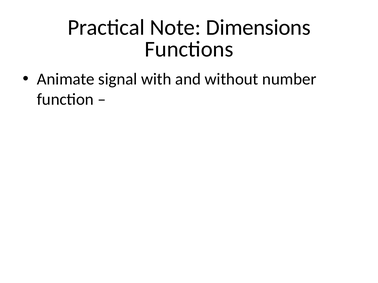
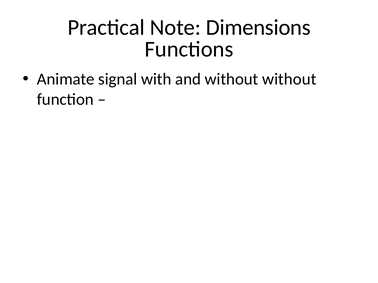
without number: number -> without (289, 79)
